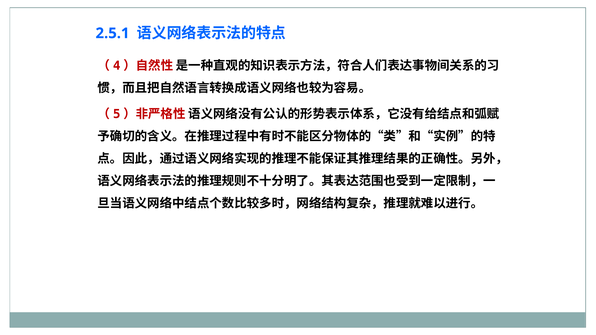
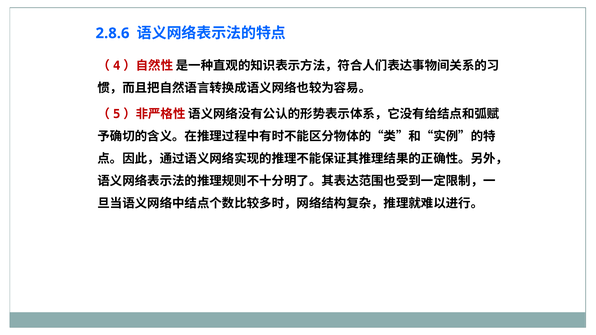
2.5.1: 2.5.1 -> 2.8.6 (113, 33)
